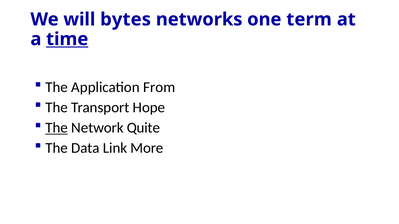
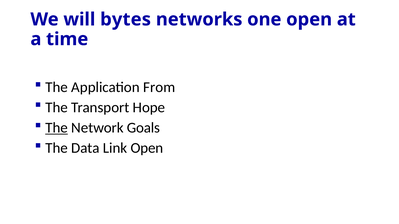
one term: term -> open (309, 19)
time underline: present -> none (67, 39)
Quite: Quite -> Goals (143, 128)
Link More: More -> Open (147, 148)
